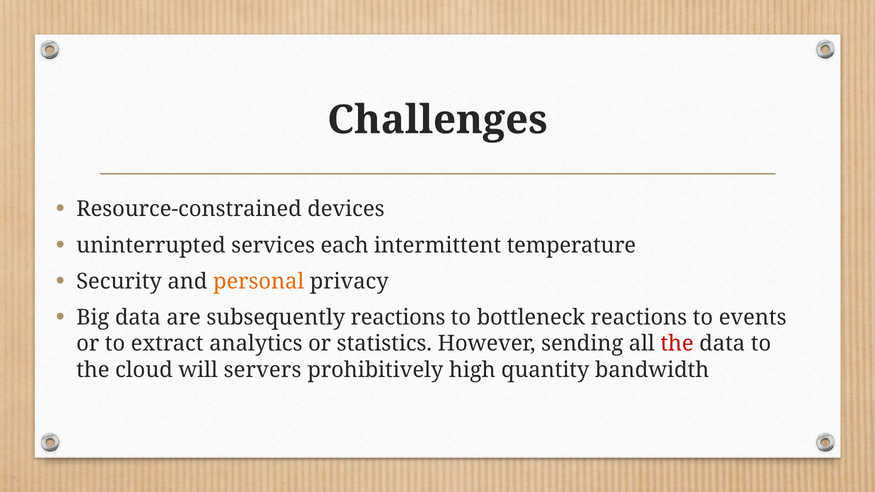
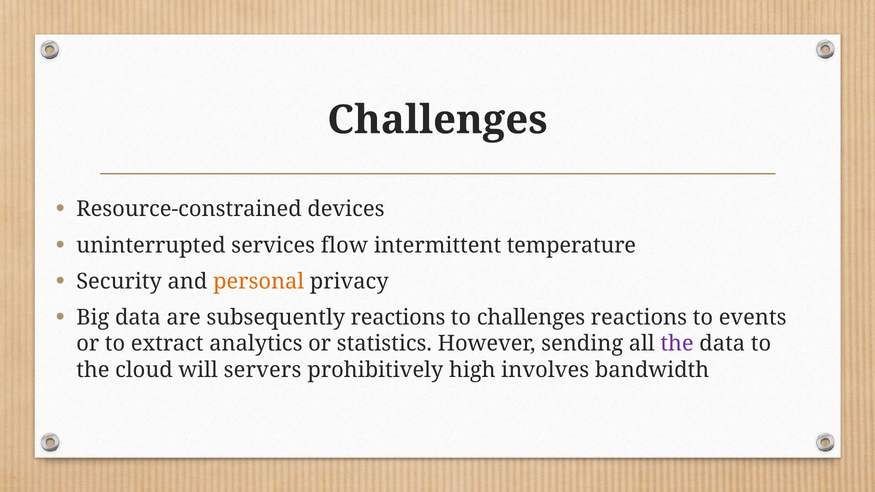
each: each -> flow (344, 245)
to bottleneck: bottleneck -> challenges (531, 318)
the colour: red -> purple (677, 344)
quantity: quantity -> involves (545, 370)
